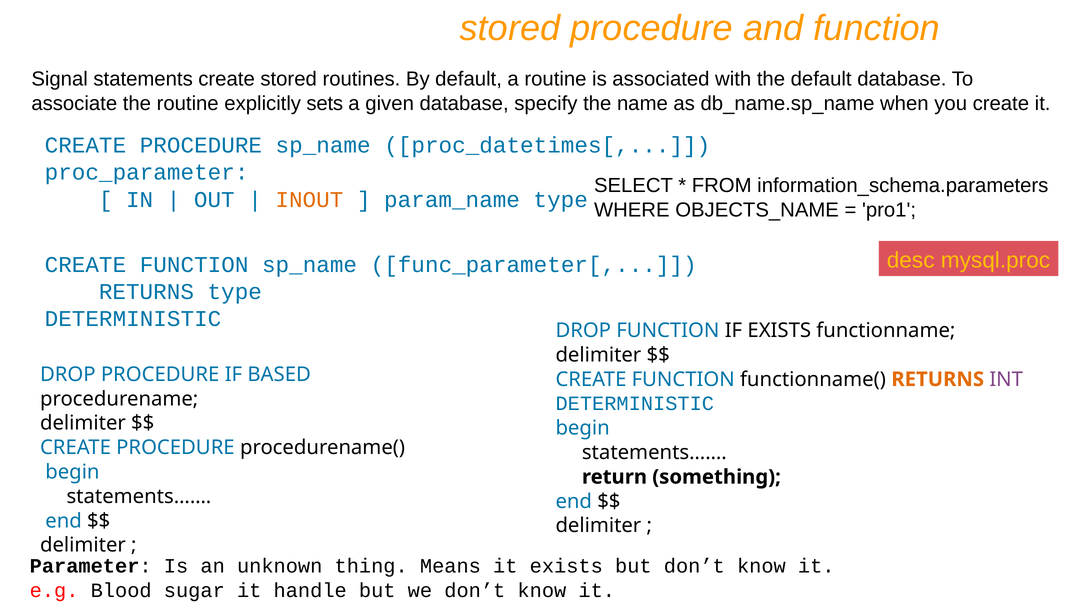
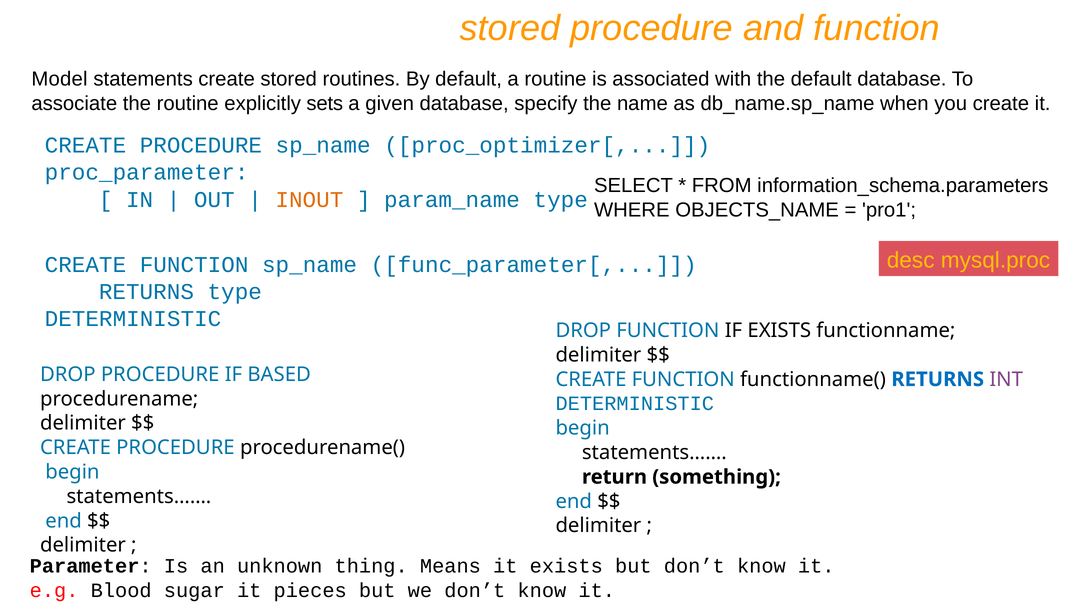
Signal: Signal -> Model (60, 79)
proc_datetimes[: proc_datetimes[ -> proc_optimizer[ (547, 145)
RETURNS colour: orange -> blue (938, 379)
handle: handle -> pieces (310, 590)
